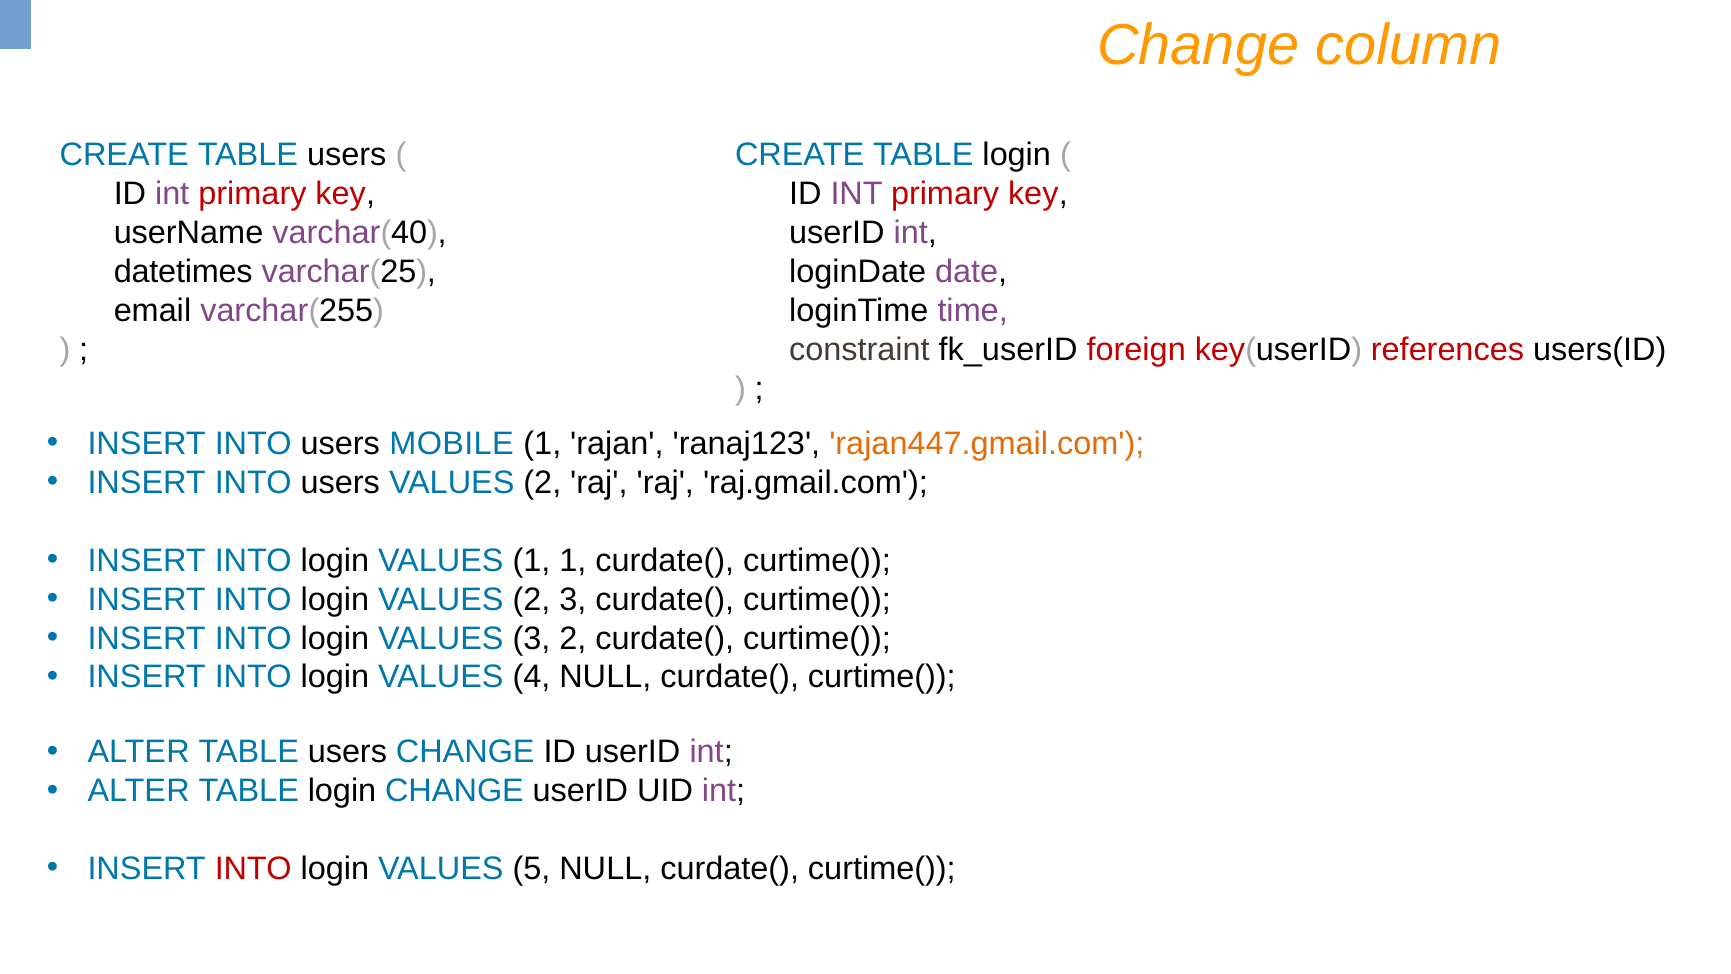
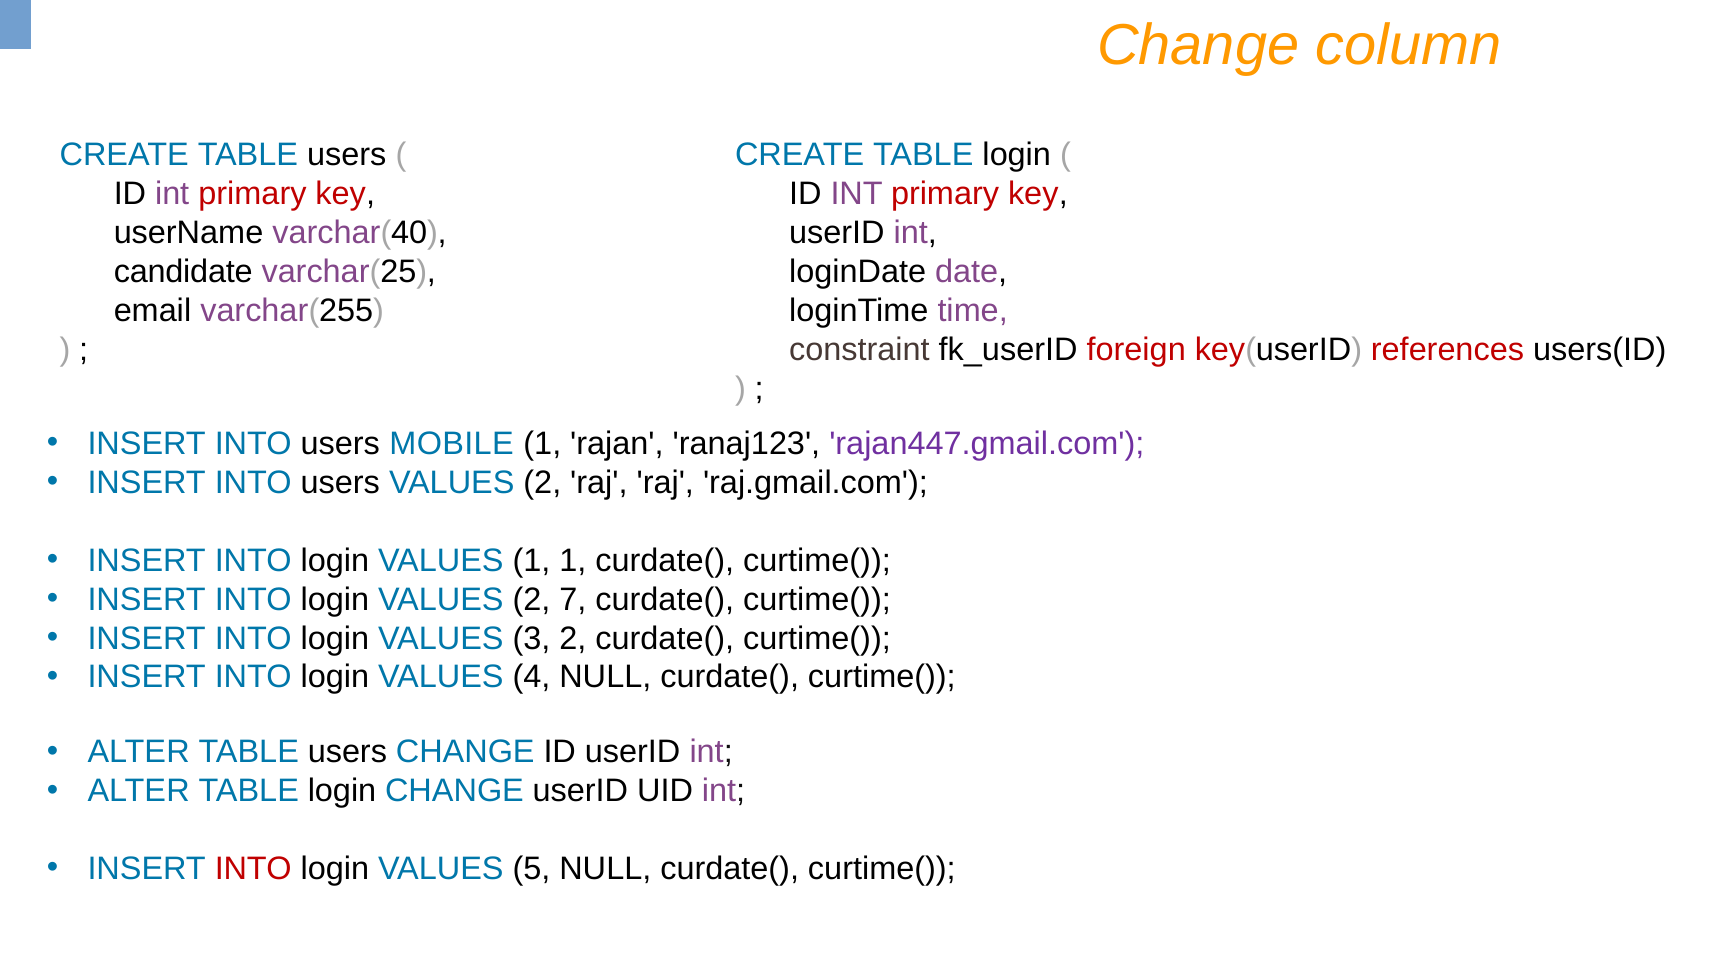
datetimes: datetimes -> candidate (183, 272)
rajan447.gmail.com colour: orange -> purple (987, 443)
2 3: 3 -> 7 (573, 599)
